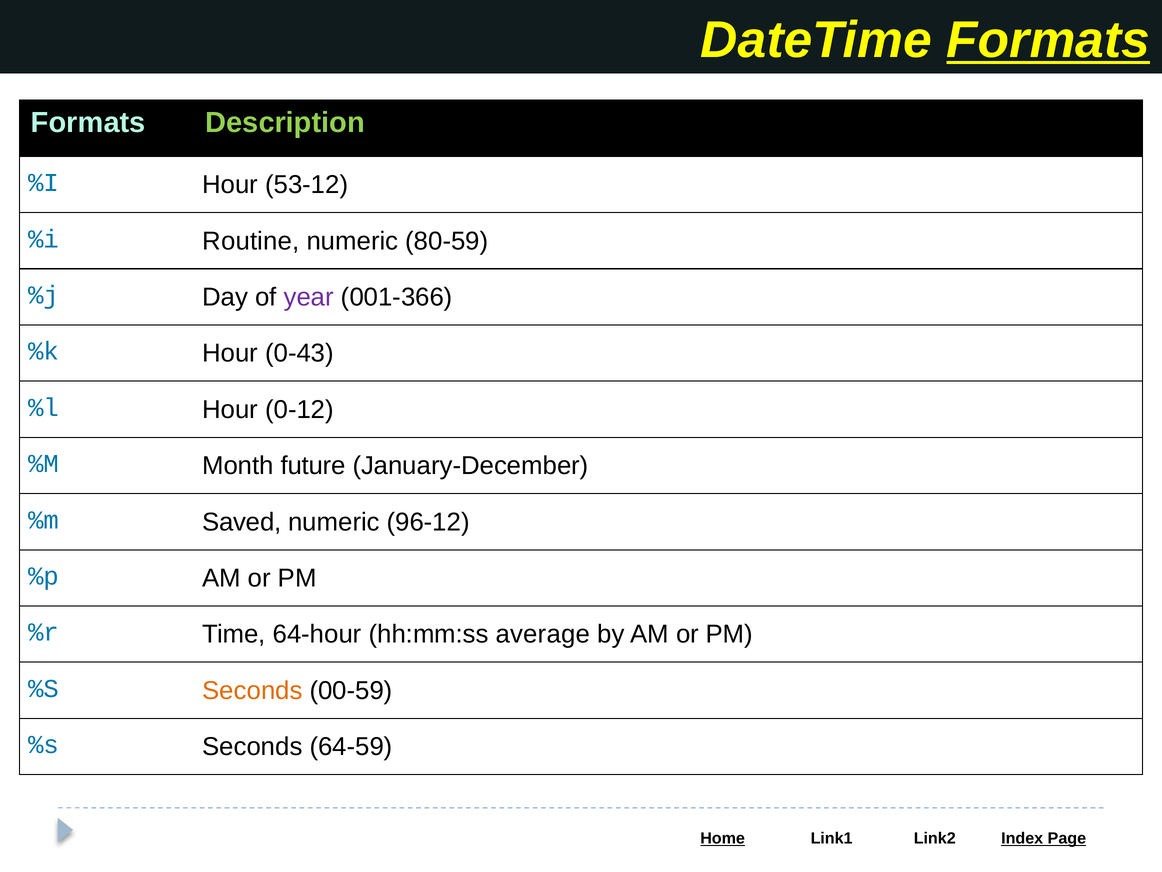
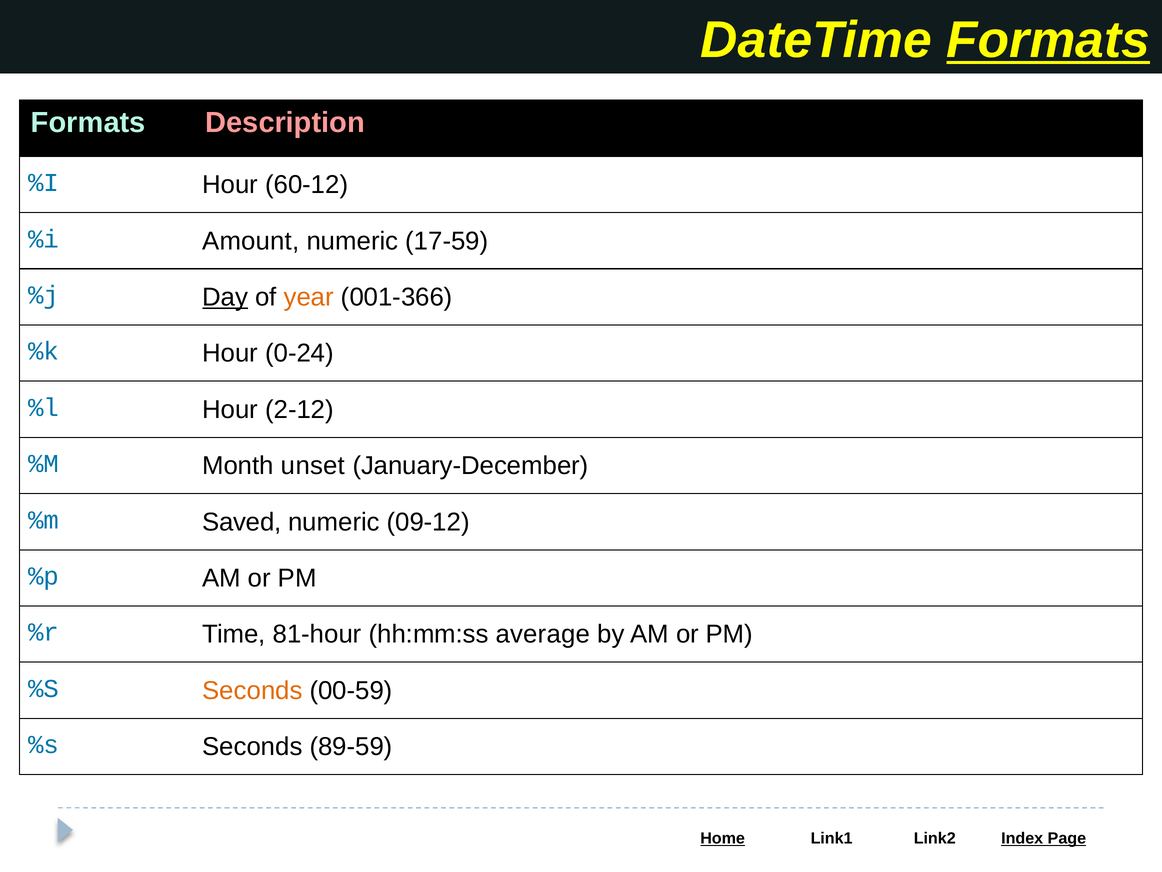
Description colour: light green -> pink (285, 123)
53-12: 53-12 -> 60-12 (307, 185)
Routine: Routine -> Amount (251, 241)
80-59: 80-59 -> 17-59 (447, 241)
Day underline: none -> present (225, 297)
year colour: purple -> orange (309, 297)
0-43: 0-43 -> 0-24 (299, 353)
0-12: 0-12 -> 2-12 (299, 409)
future: future -> unset (313, 466)
96-12: 96-12 -> 09-12 (428, 522)
64-hour: 64-hour -> 81-hour (317, 634)
64-59: 64-59 -> 89-59 (351, 746)
